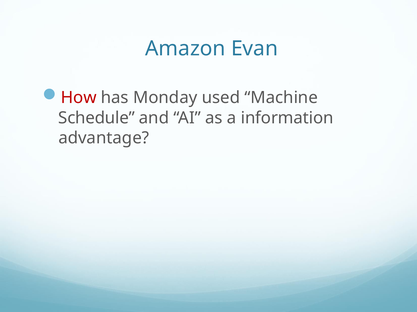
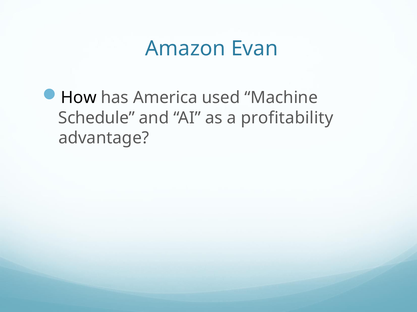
How colour: red -> black (79, 98)
Monday: Monday -> America (165, 98)
information: information -> profitability (287, 118)
